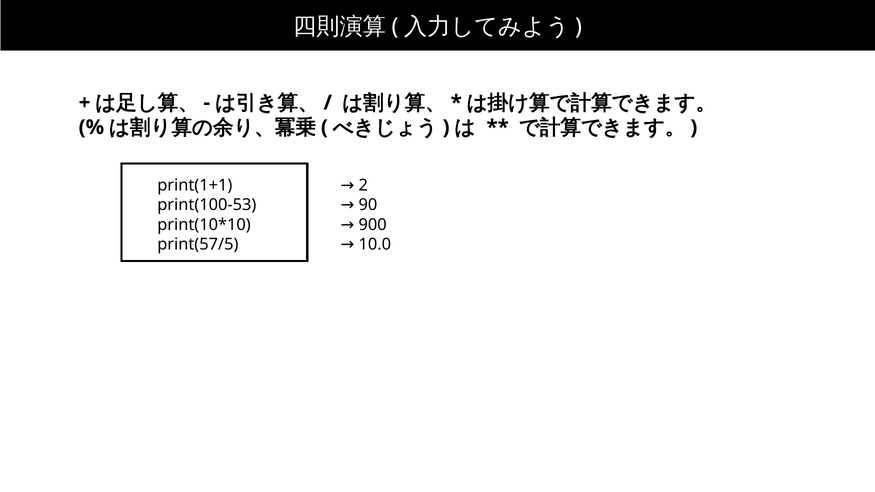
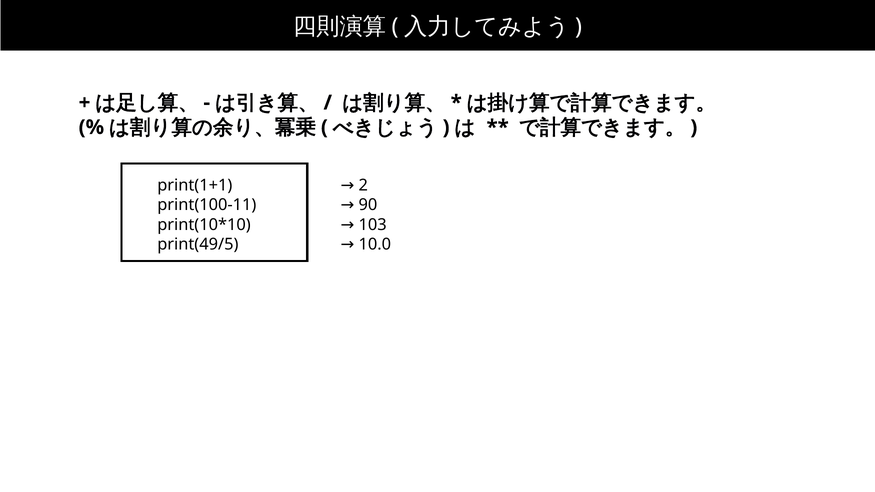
print(100-53: print(100-53 -> print(100-11 (207, 205)
900: 900 -> 103 (373, 225)
print(57/5: print(57/5 -> print(49/5 (198, 244)
